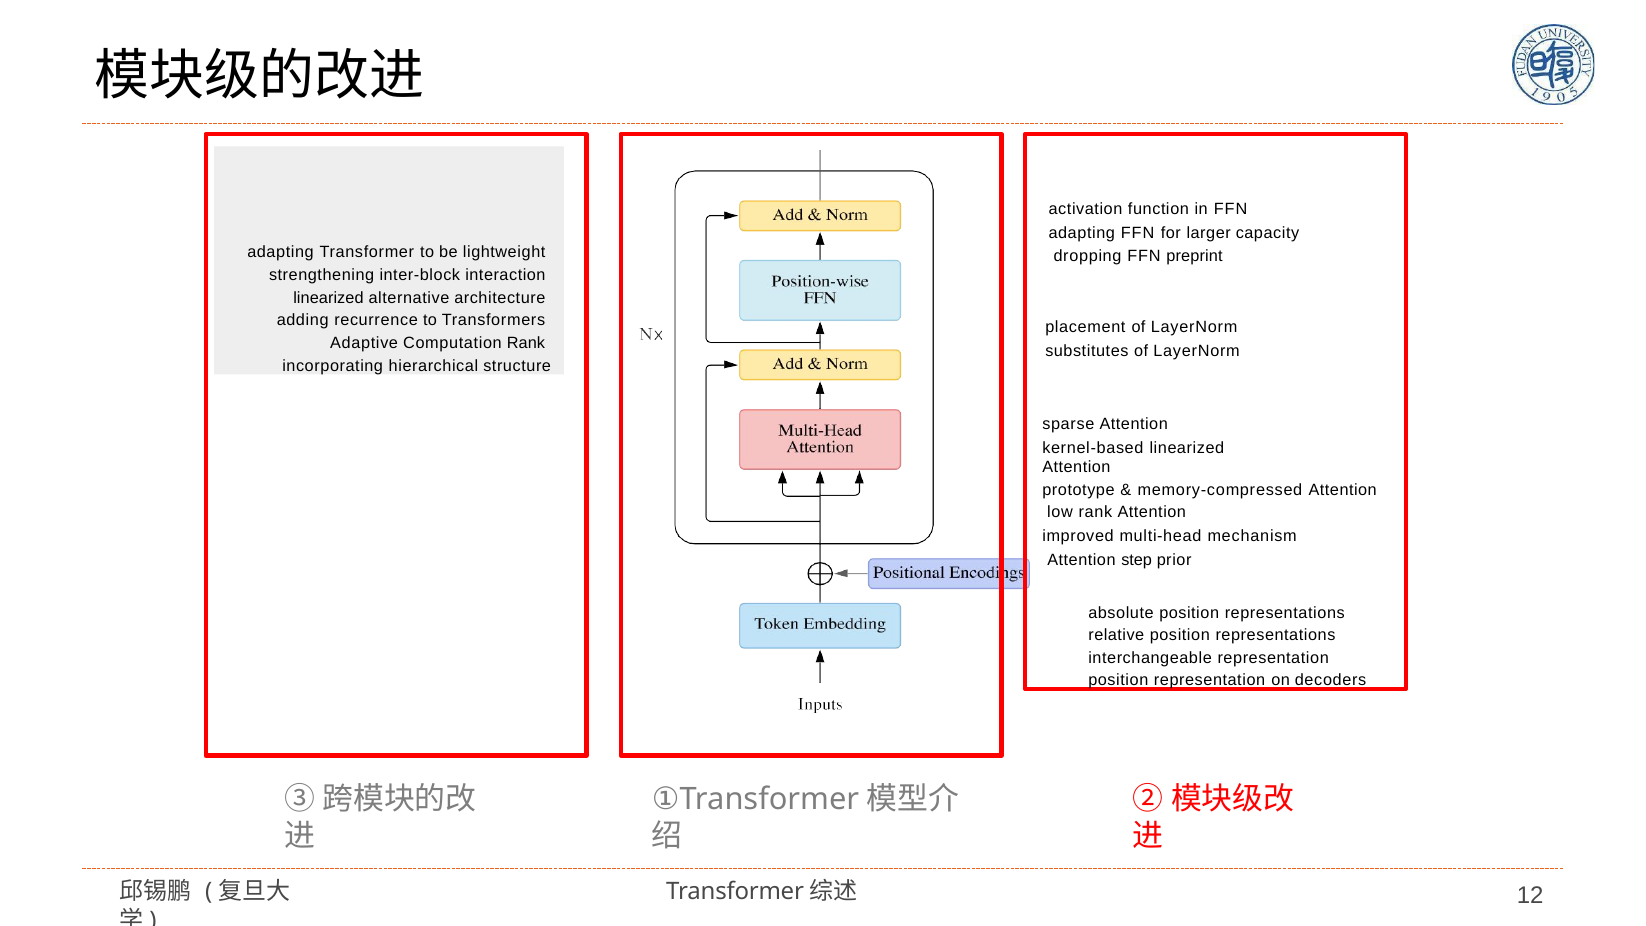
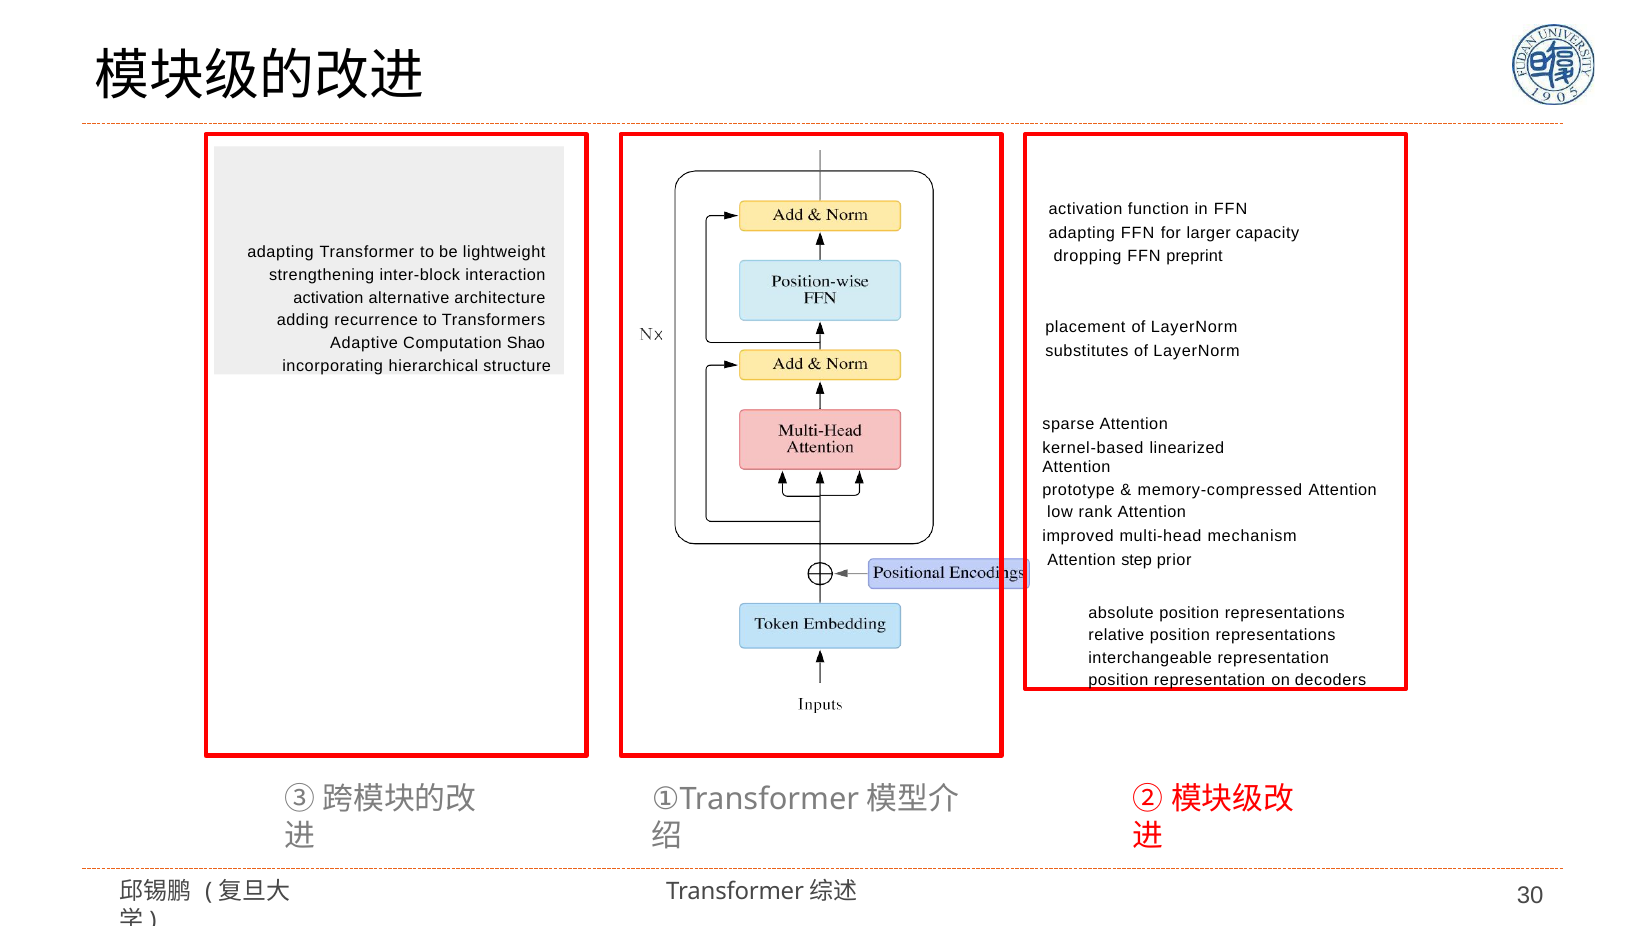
linearized: linearized -> activation (328, 298)
Computation Rank: Rank -> Shao (526, 343)
12: 12 -> 30 (1530, 896)
